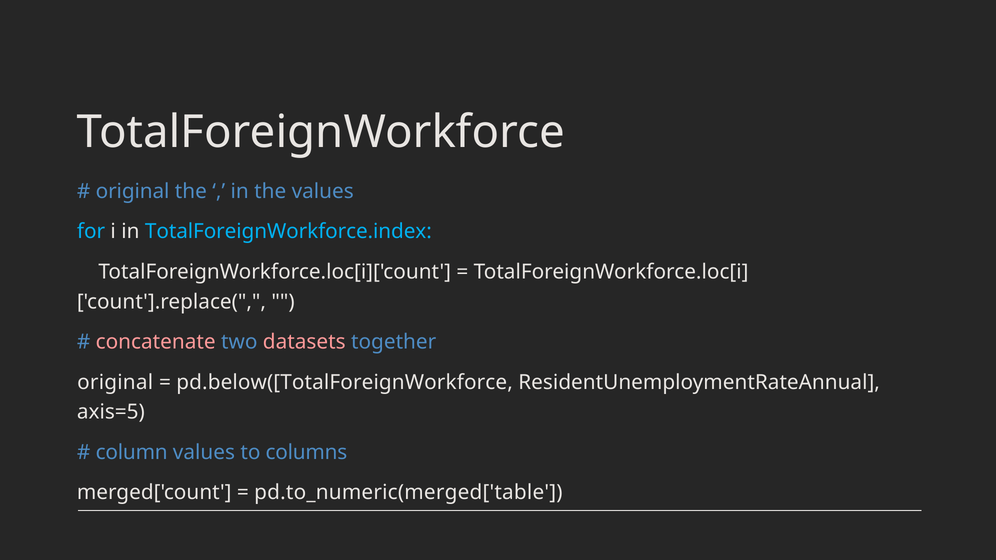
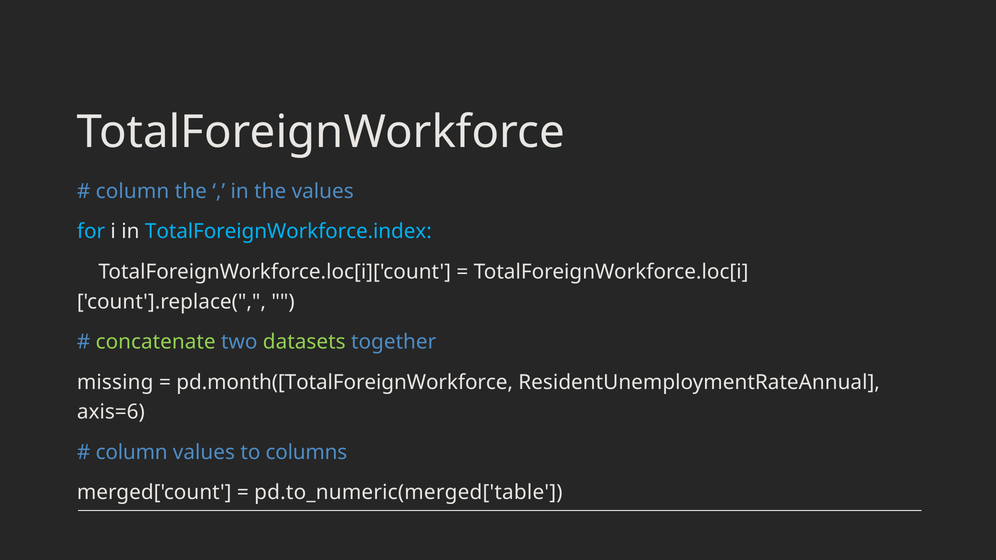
original: original -> column (132, 191)
concatenate colour: pink -> light green (156, 342)
datasets colour: pink -> light green (304, 342)
original: original -> missing (115, 382)
pd.below([TotalForeignWorkforce: pd.below([TotalForeignWorkforce -> pd.month([TotalForeignWorkforce (345, 382)
axis=5: axis=5 -> axis=6 (111, 412)
